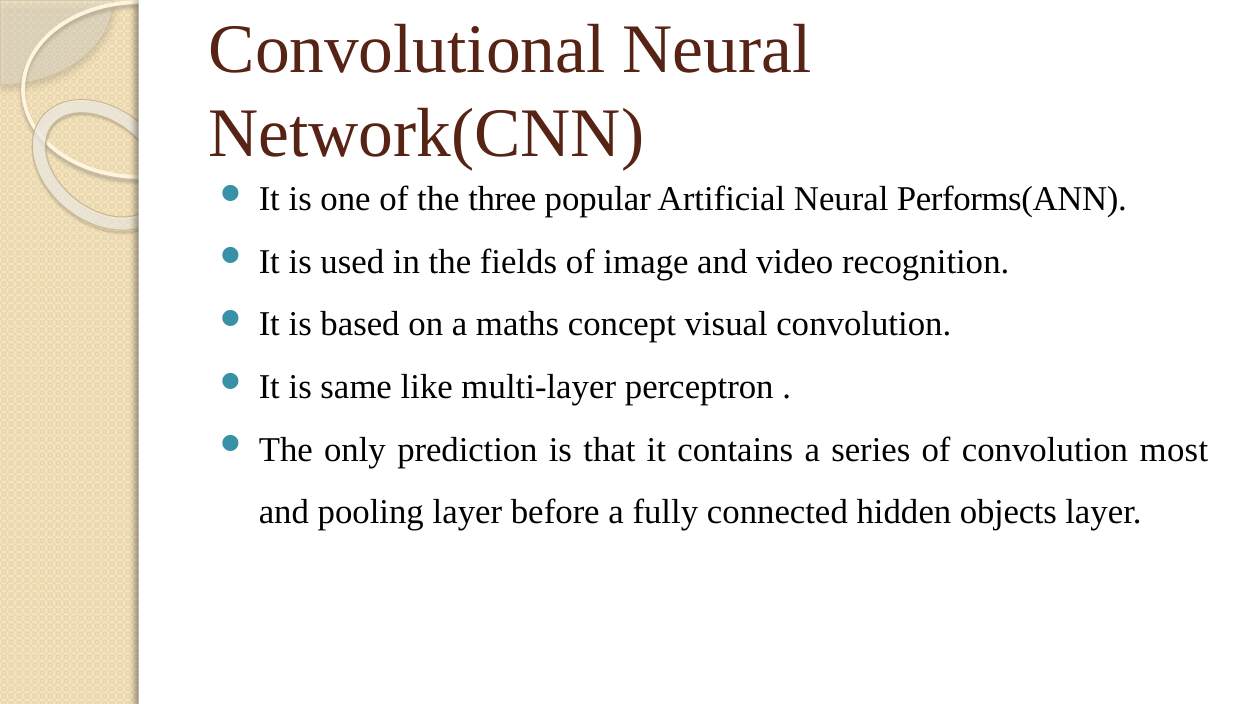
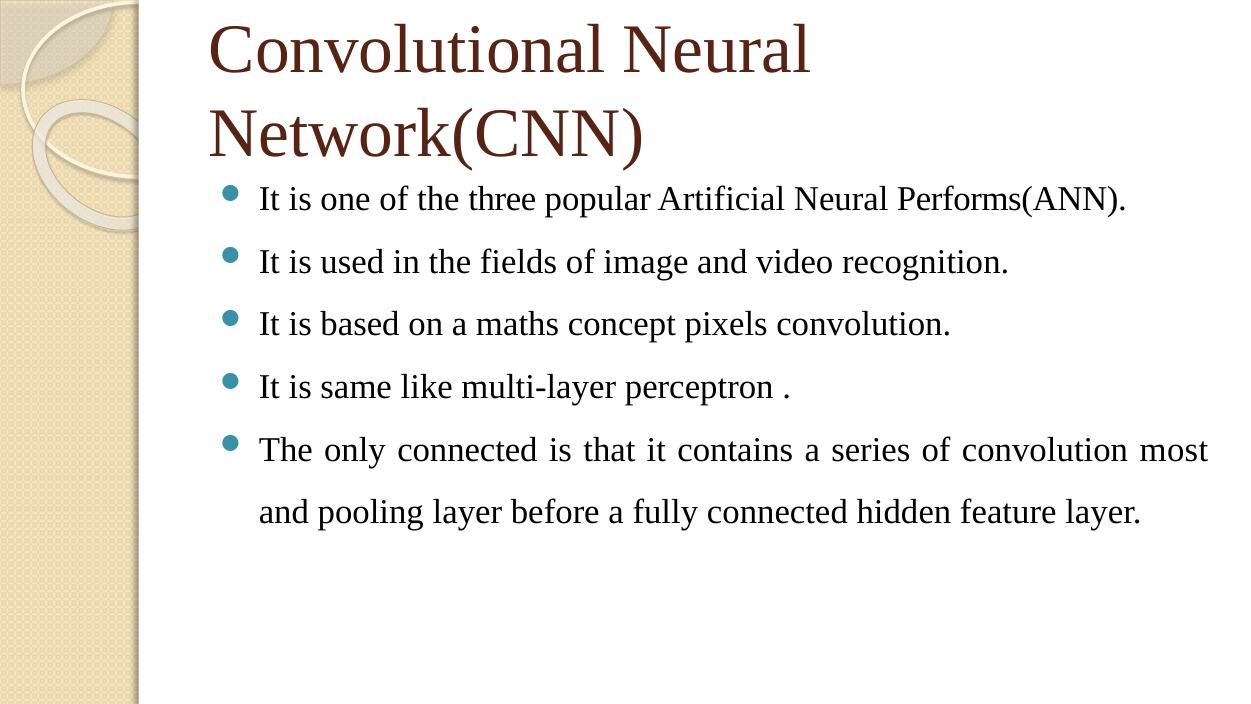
visual: visual -> pixels (726, 324)
only prediction: prediction -> connected (467, 450)
objects: objects -> feature (1008, 512)
